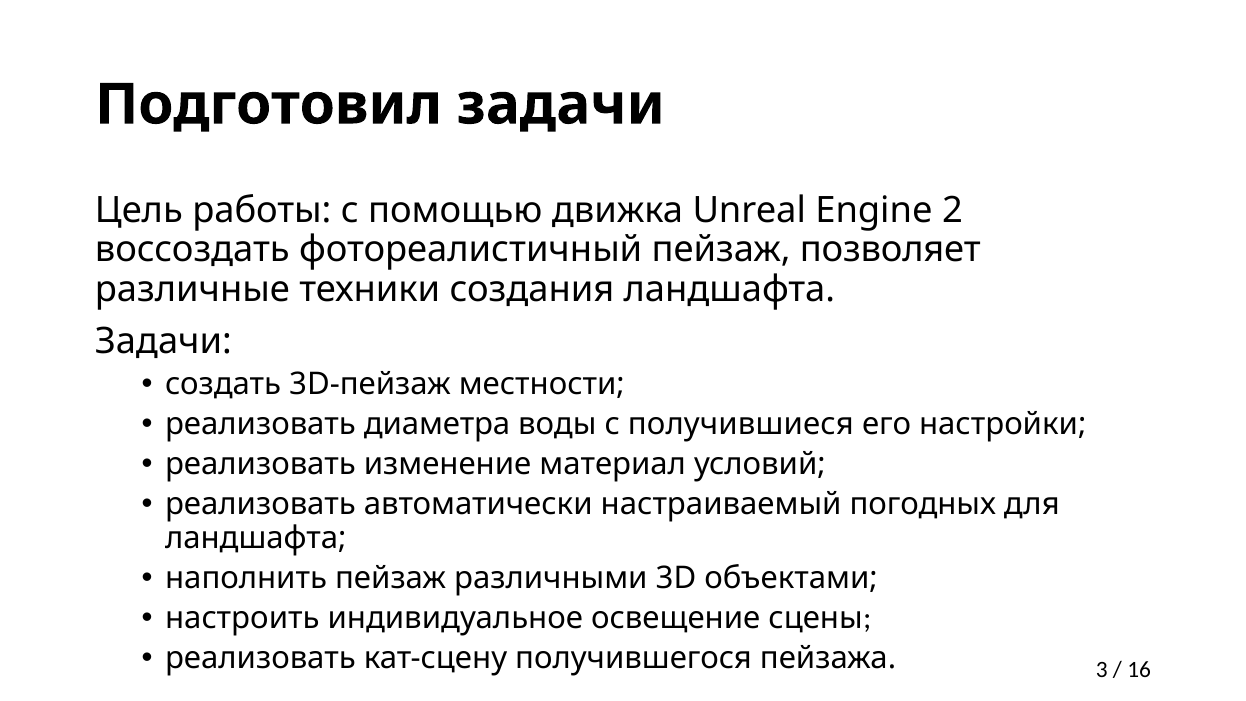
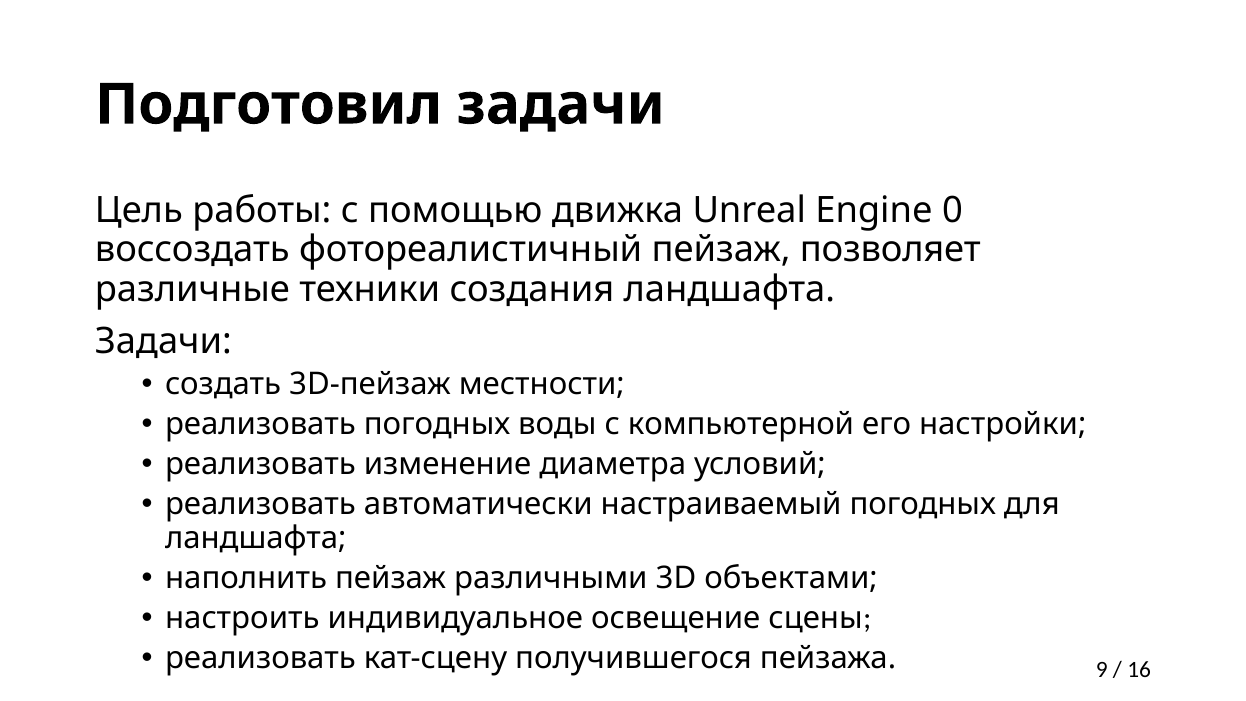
2: 2 -> 0 (952, 211)
реализовать диаметра: диаметра -> погодных (437, 424)
получившиеся: получившиеся -> компьютерной (741, 424)
материал: материал -> диаметра (613, 464)
3: 3 -> 9 (1102, 670)
